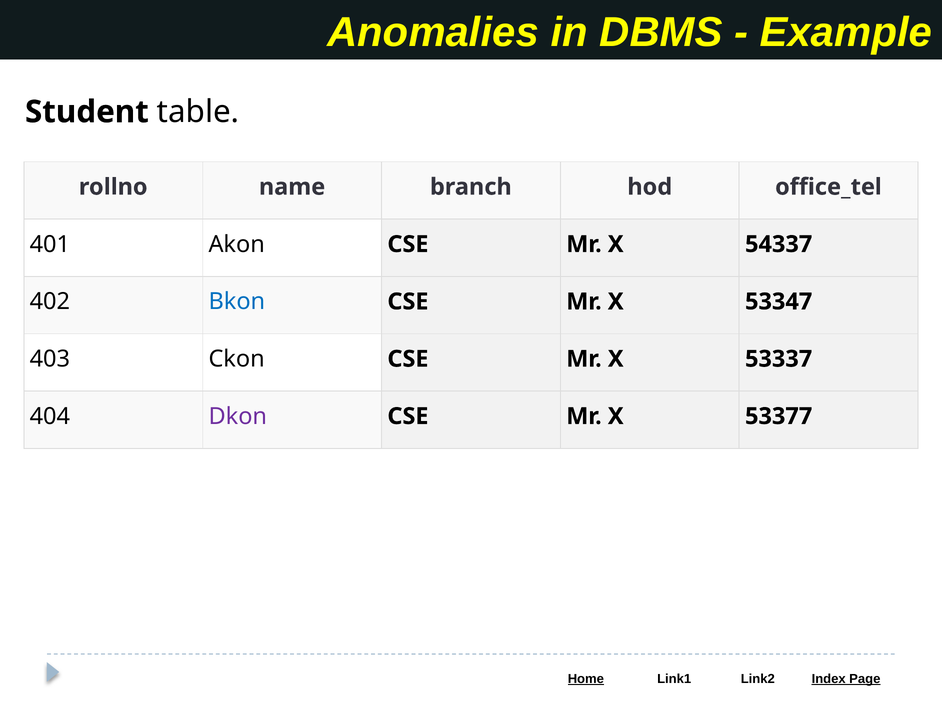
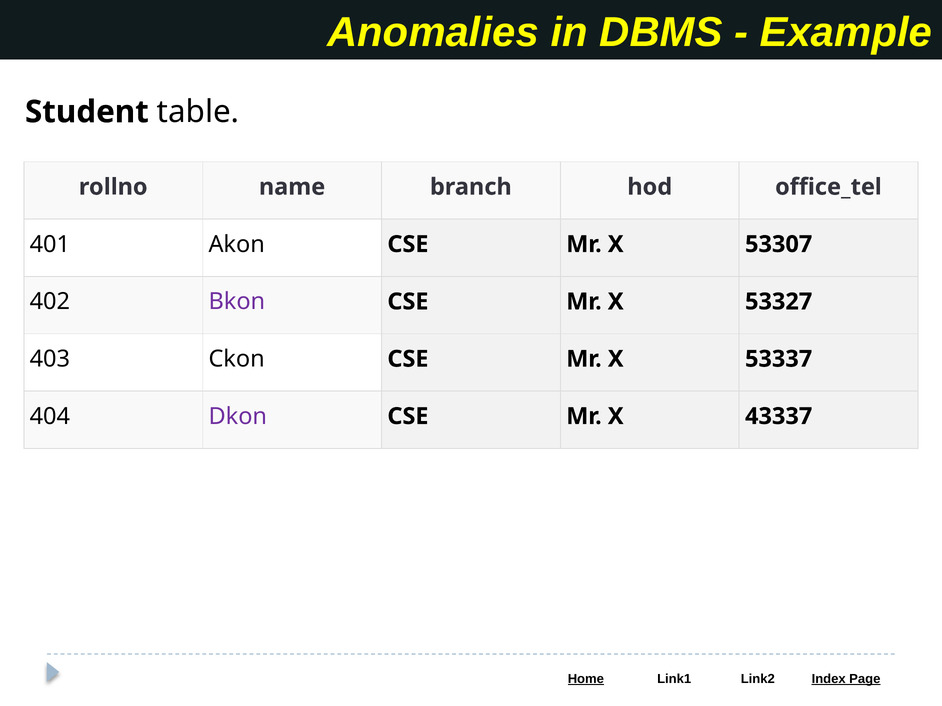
54337: 54337 -> 53307 (779, 244)
Bkon colour: blue -> purple (237, 302)
53347: 53347 -> 53327 (779, 302)
53377: 53377 -> 43337 (779, 417)
